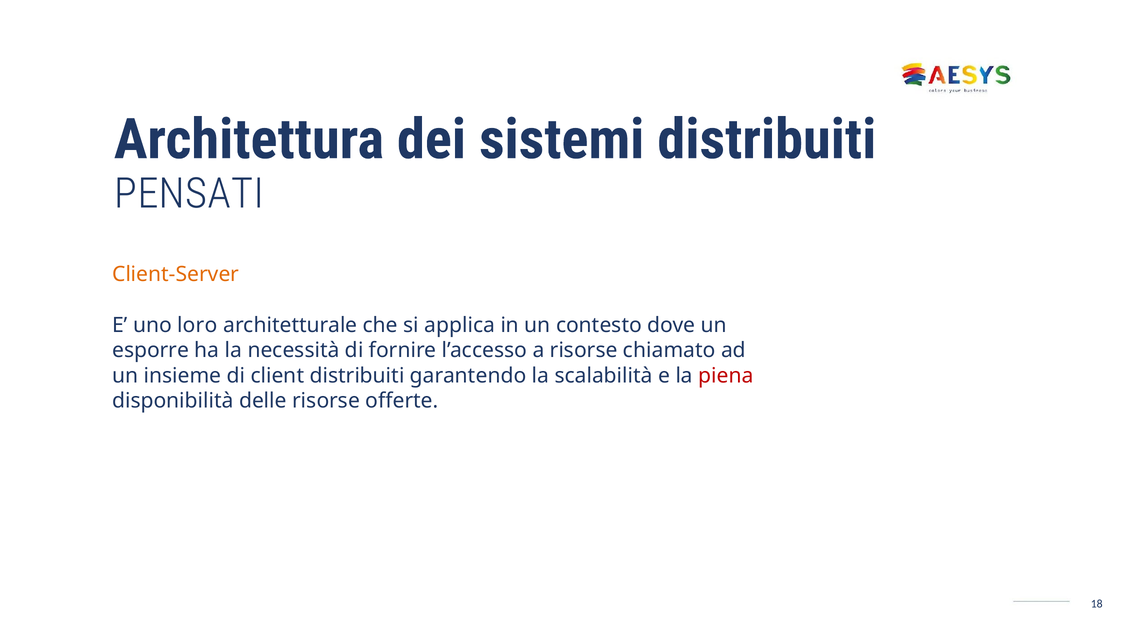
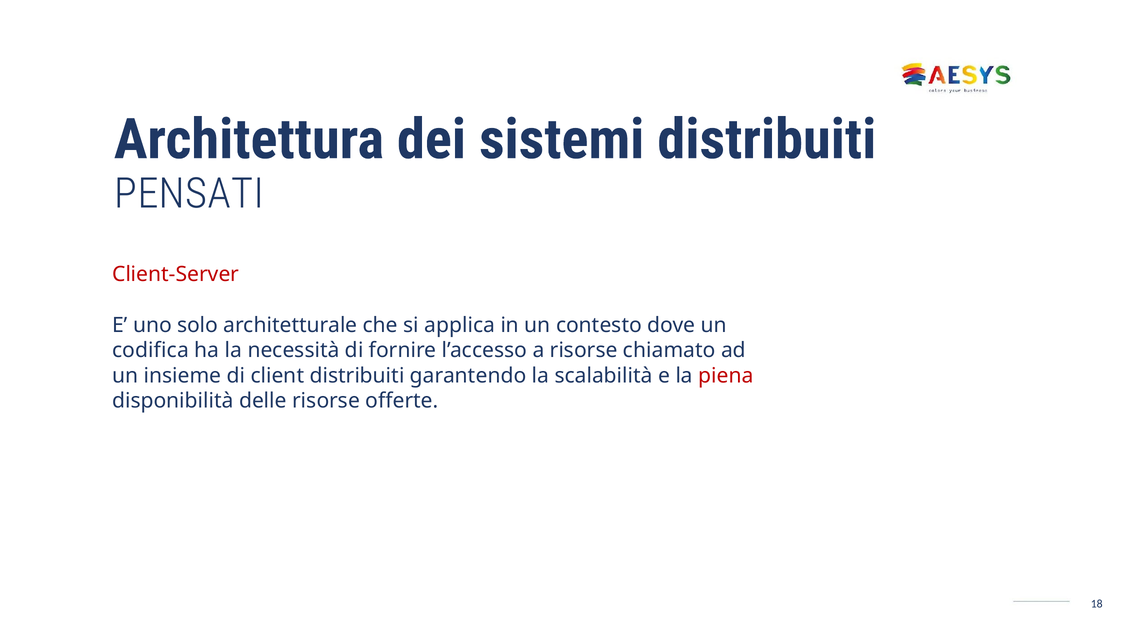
Client-Server colour: orange -> red (176, 275)
loro: loro -> solo (198, 325)
esporre: esporre -> codifica (151, 351)
